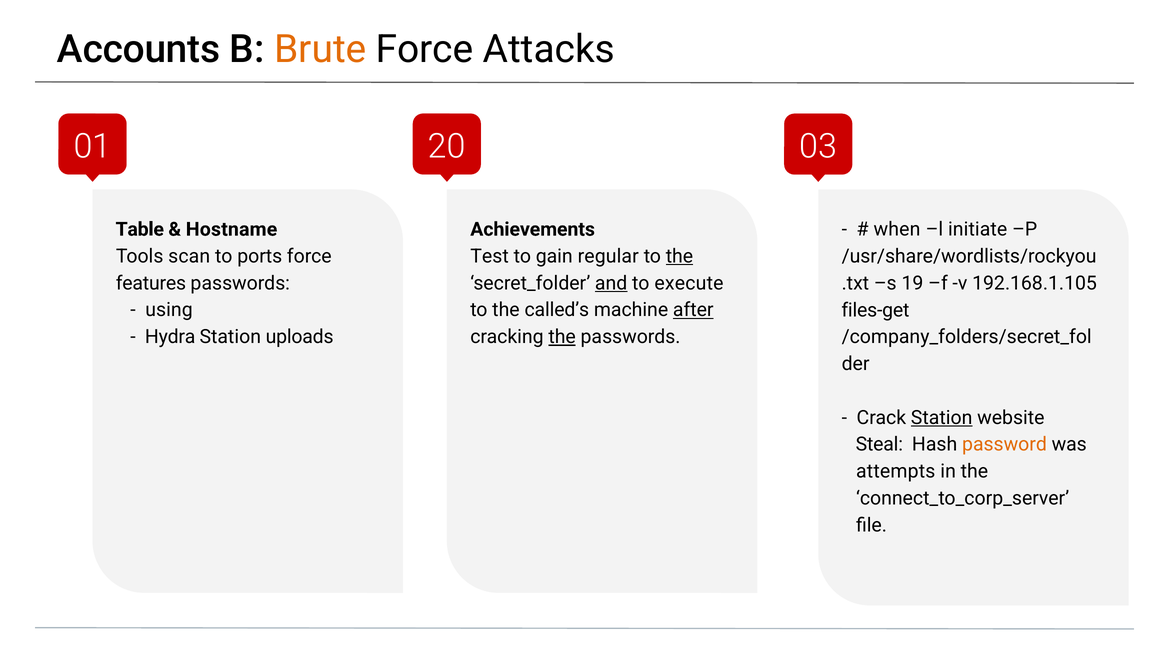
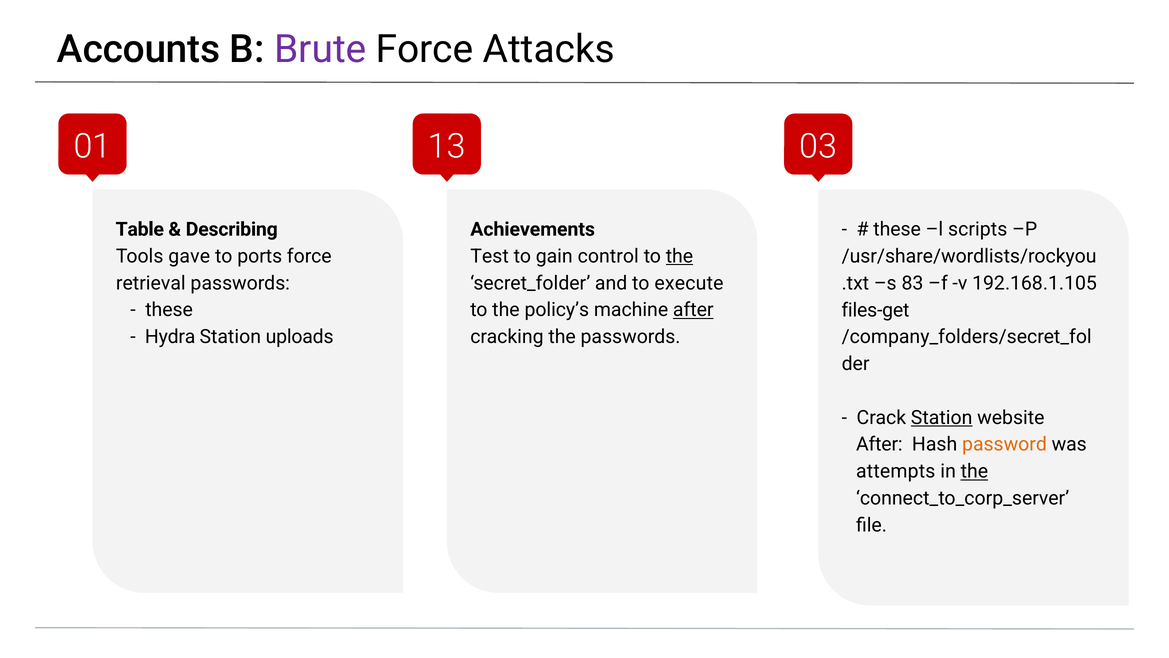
Brute colour: orange -> purple (320, 49)
20: 20 -> 13 (447, 146)
when: when -> these (897, 229)
initiate: initiate -> scripts (978, 229)
Hostname: Hostname -> Describing (232, 229)
scan: scan -> gave (189, 256)
regular: regular -> control (608, 256)
features: features -> retrieval (151, 283)
and underline: present -> none (611, 283)
19: 19 -> 83 (912, 283)
using: using -> these (169, 310)
called’s: called’s -> policy’s (557, 310)
the underline: present -> none (562, 337)
Steal: Steal -> After (879, 444)
the underline: none -> present (974, 471)
